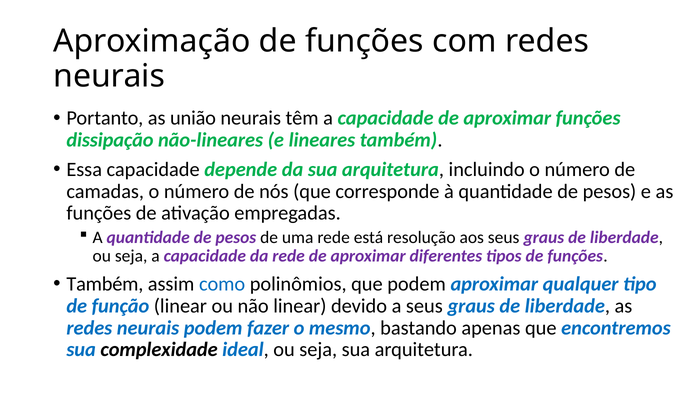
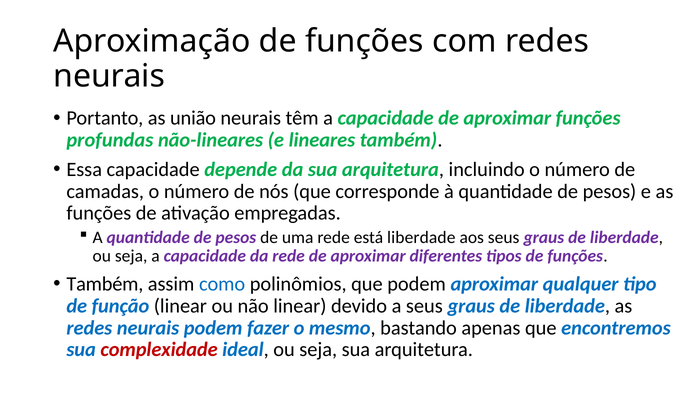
dissipação: dissipação -> profundas (110, 140)
está resolução: resolução -> liberdade (421, 237)
complexidade colour: black -> red (159, 350)
